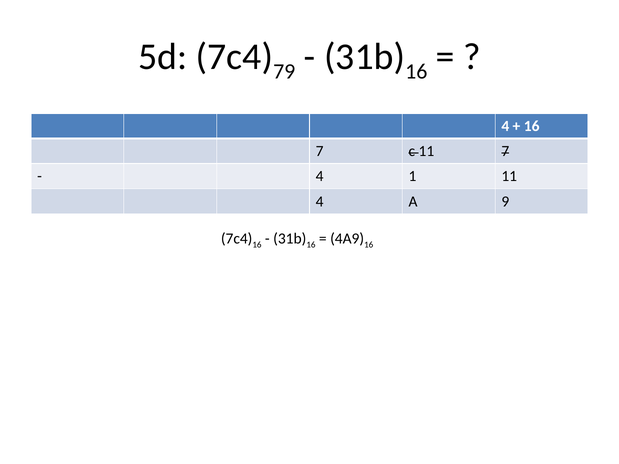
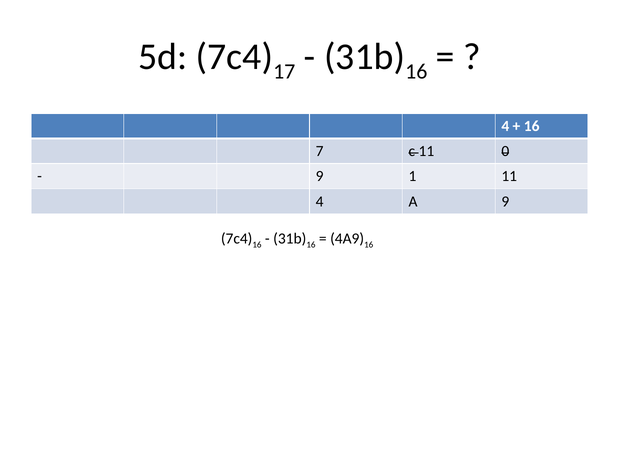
79: 79 -> 17 (284, 71)
11 7: 7 -> 0 (505, 151)
4: 4 -> 9 (320, 176)
